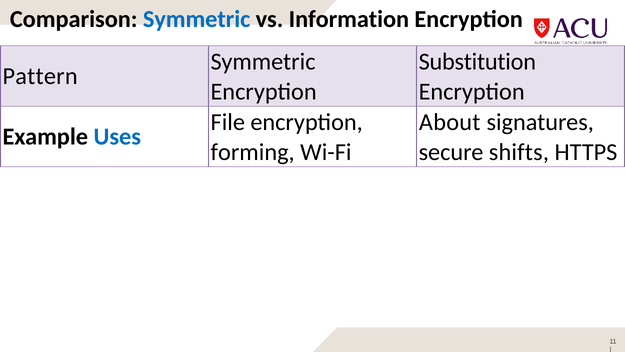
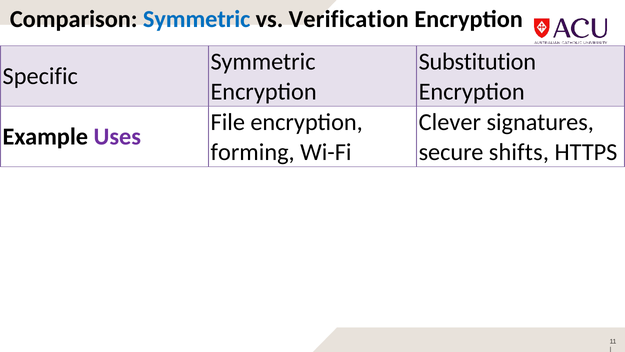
Information: Information -> Verification (349, 19)
Pattern: Pattern -> Specific (40, 76)
About: About -> Clever (450, 122)
Uses colour: blue -> purple (117, 137)
